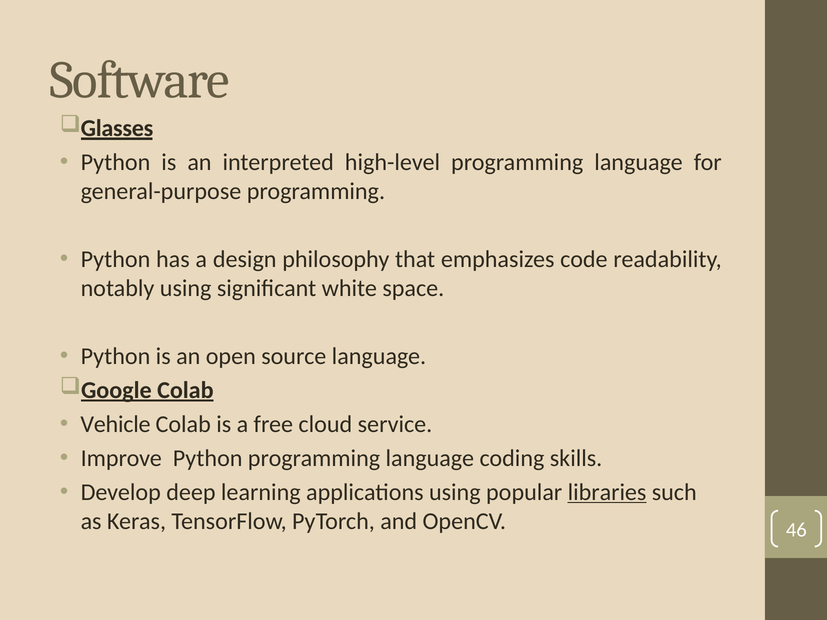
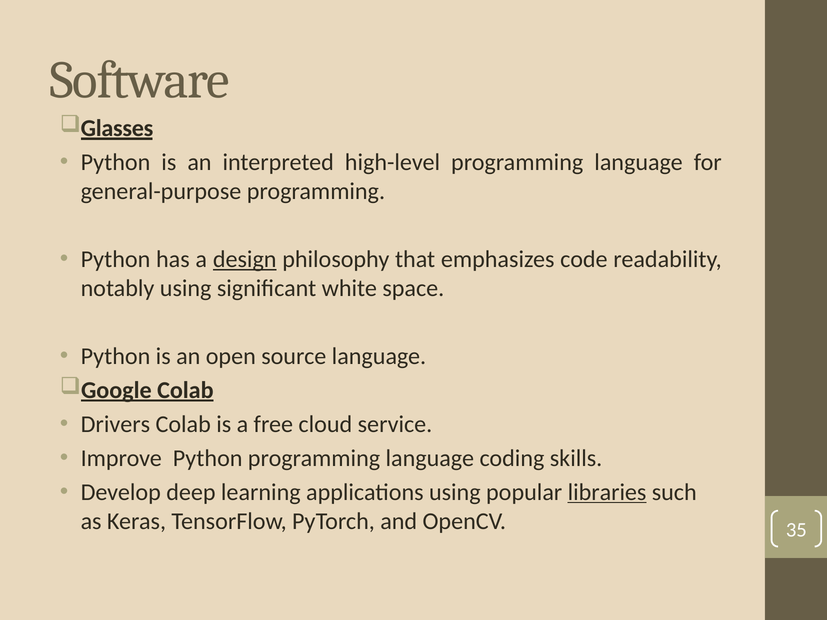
design underline: none -> present (245, 259)
Vehicle: Vehicle -> Drivers (115, 424)
46: 46 -> 35 (796, 530)
